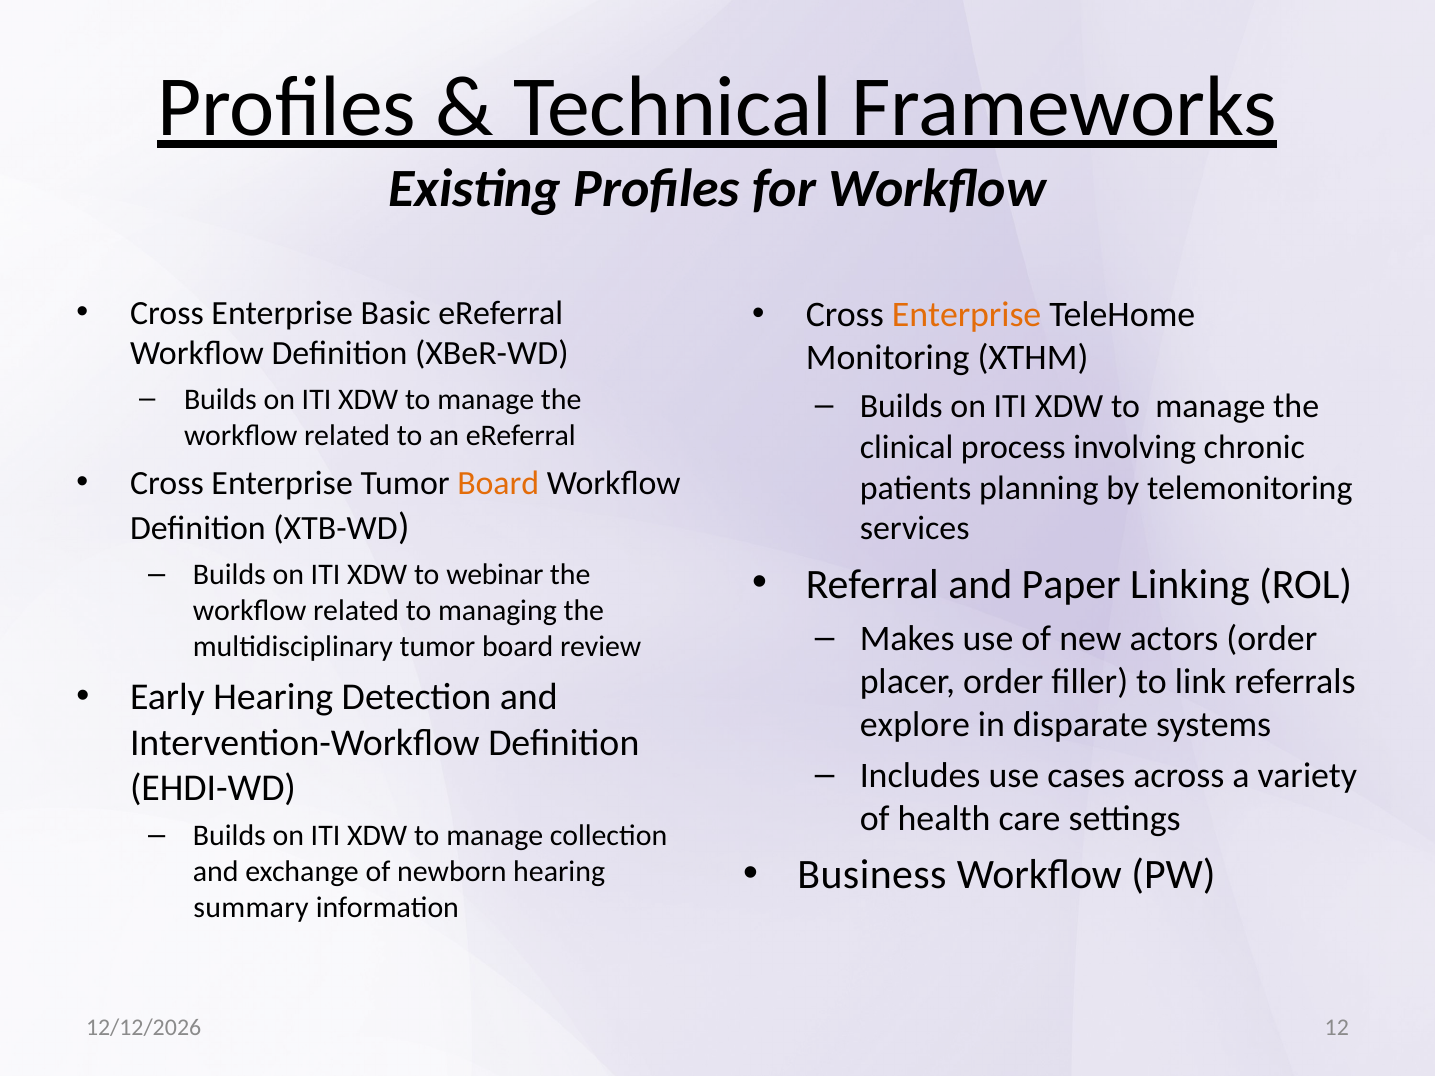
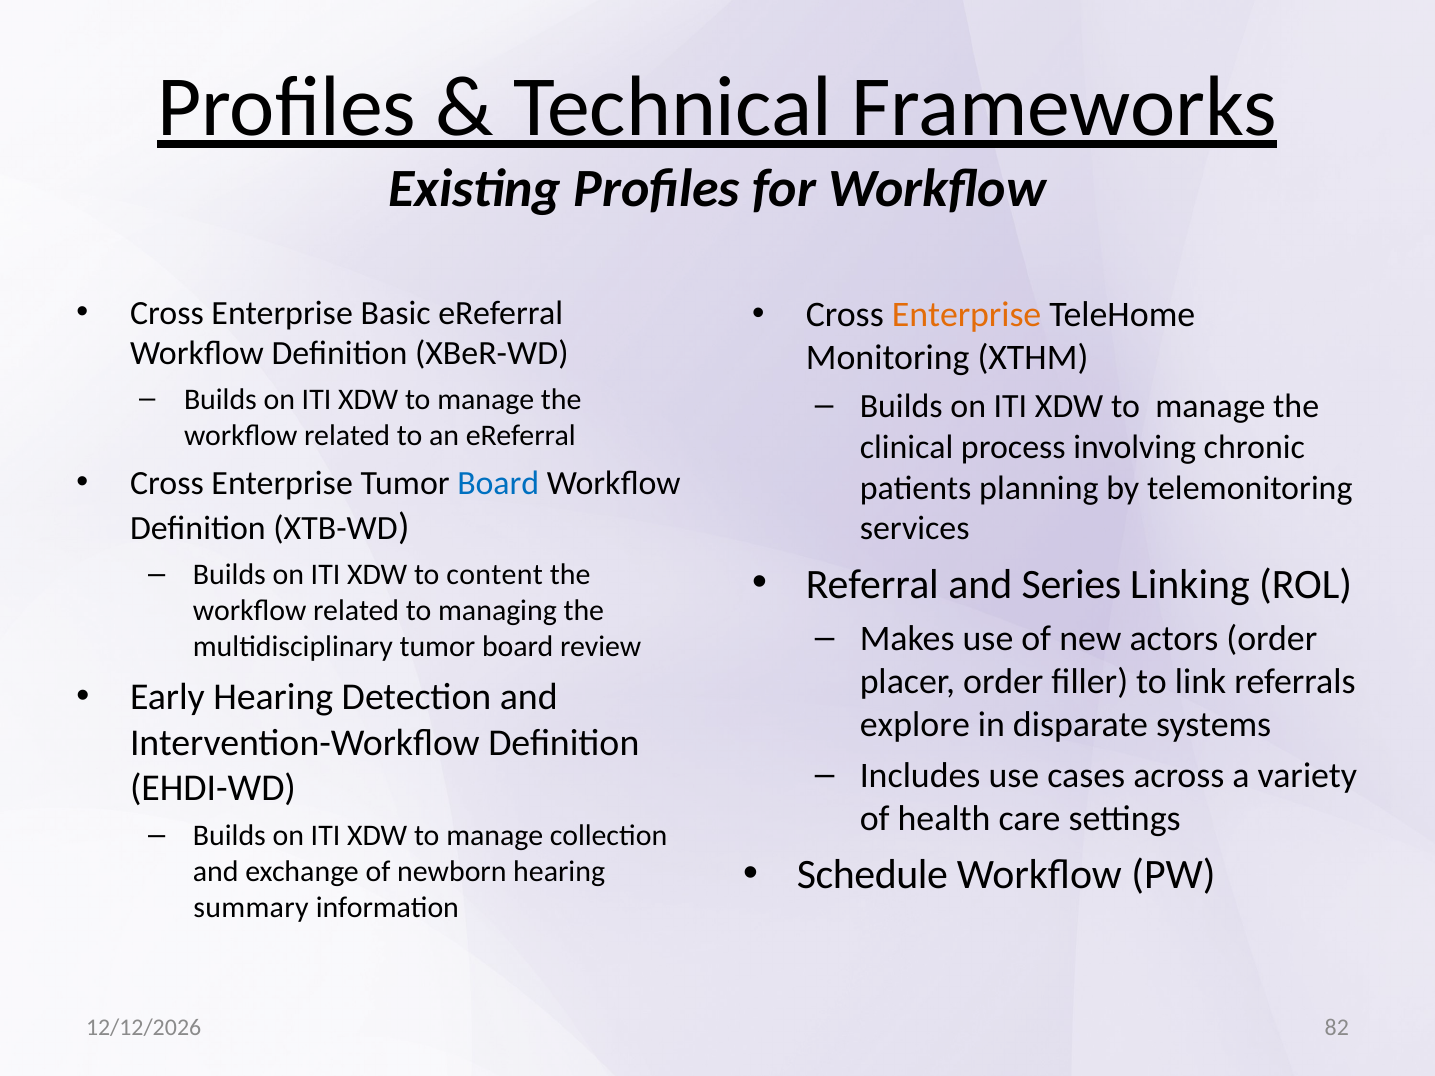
Board colour: orange -> blue (498, 483)
webinar: webinar -> content (495, 575)
Paper: Paper -> Series (1071, 584)
Business: Business -> Schedule (872, 875)
12: 12 -> 82 (1337, 1028)
